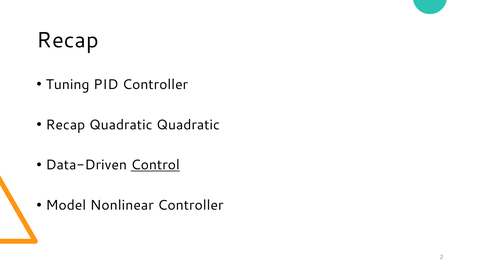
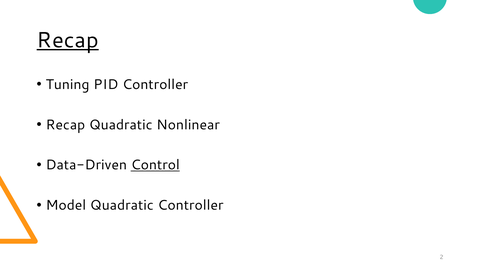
Recap underline: none -> present (68, 40)
Quadratic Quadratic: Quadratic -> Nonlinear (188, 125)
Model Nonlinear: Nonlinear -> Quadratic (122, 205)
